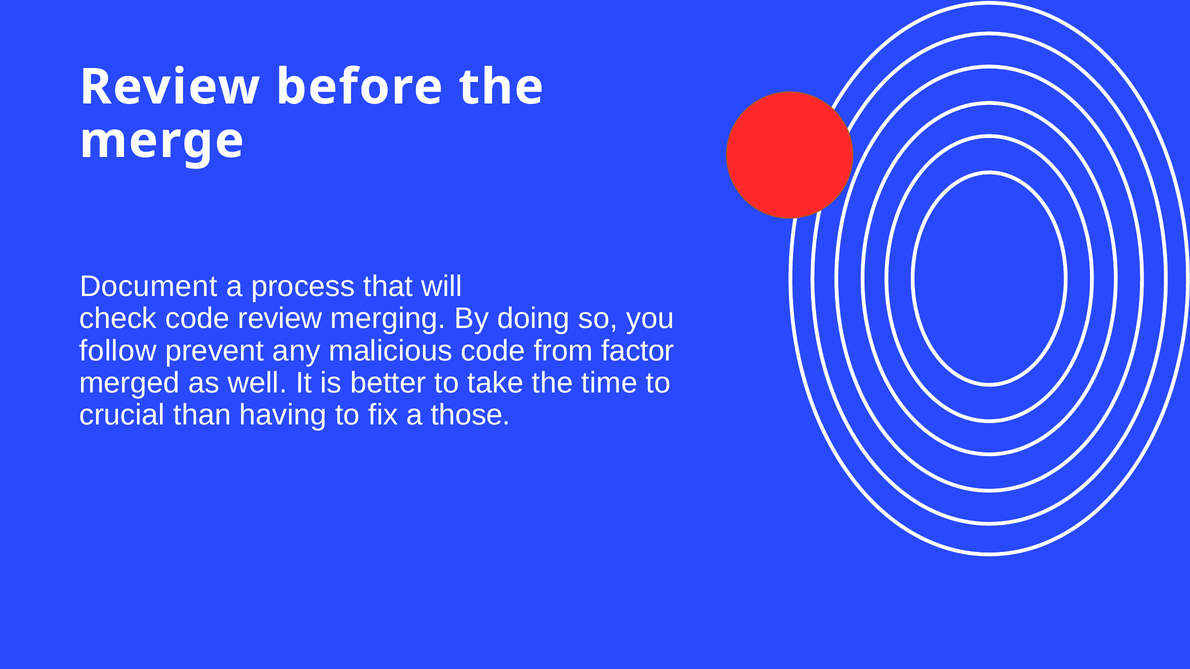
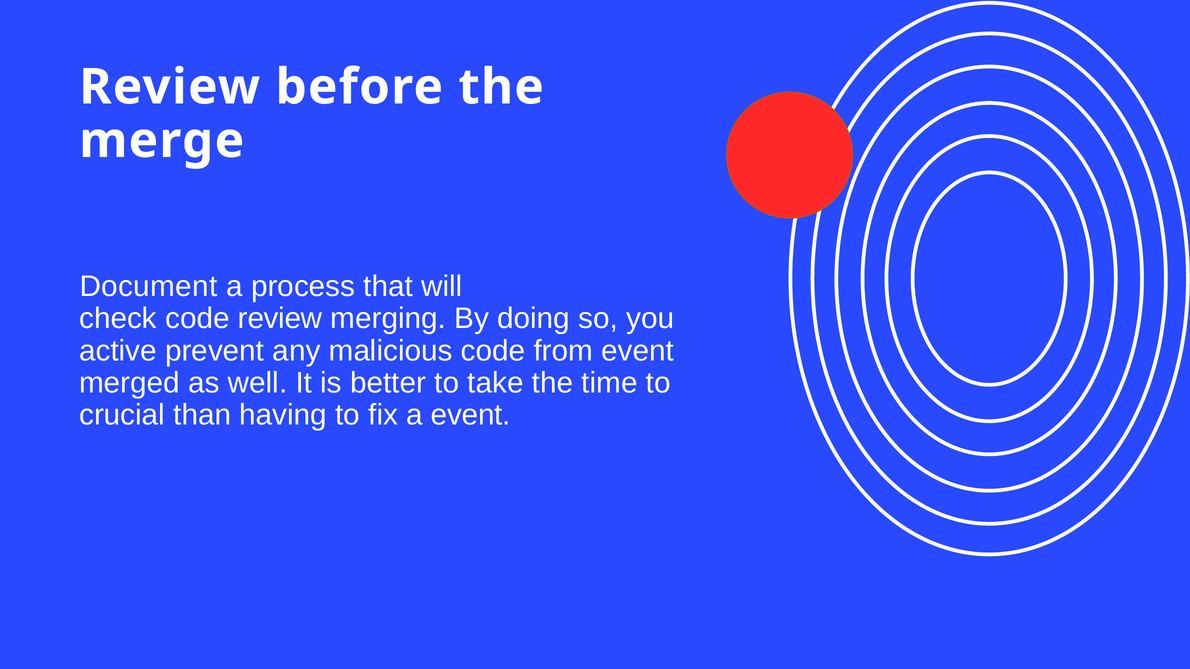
follow: follow -> active (118, 351)
from factor: factor -> event (638, 351)
a those: those -> event (471, 415)
